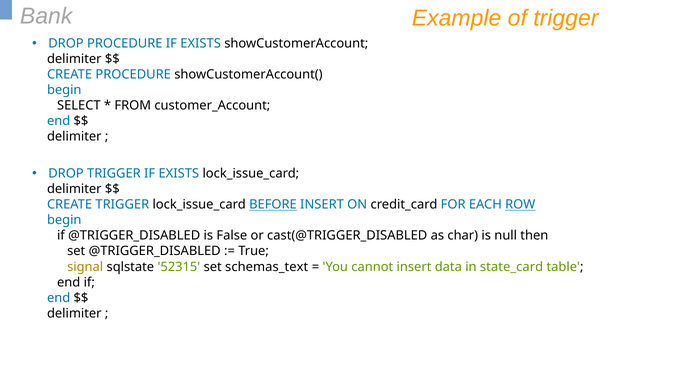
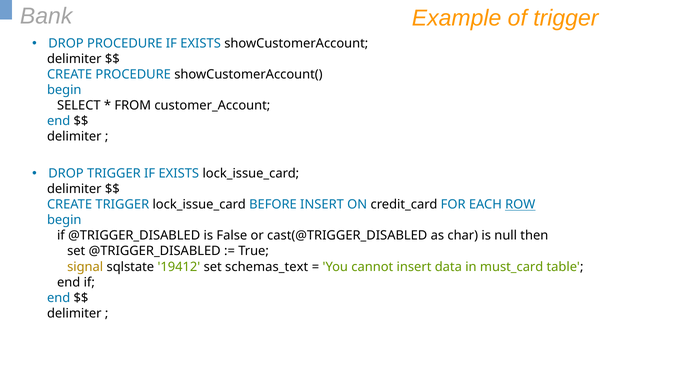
BEFORE underline: present -> none (273, 205)
52315: 52315 -> 19412 (179, 267)
state_card: state_card -> must_card (512, 267)
